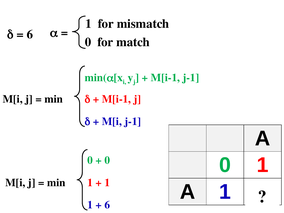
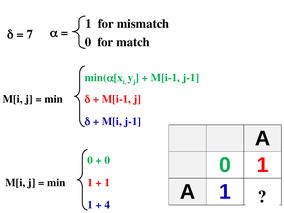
6: 6 -> 7 (30, 34)
6: 6 -> 4 (107, 205)
